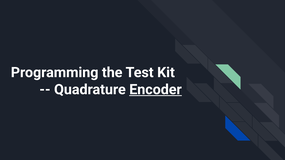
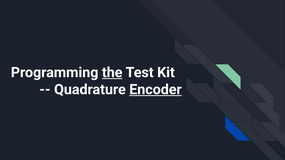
the underline: none -> present (112, 73)
